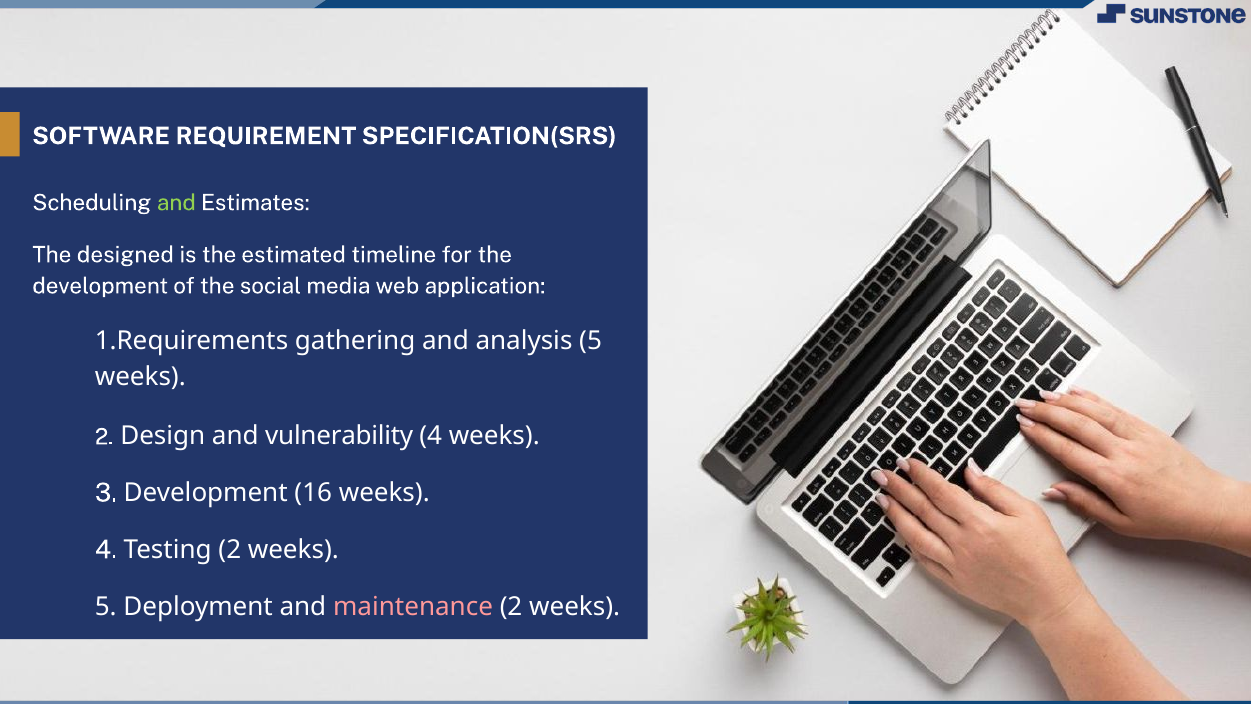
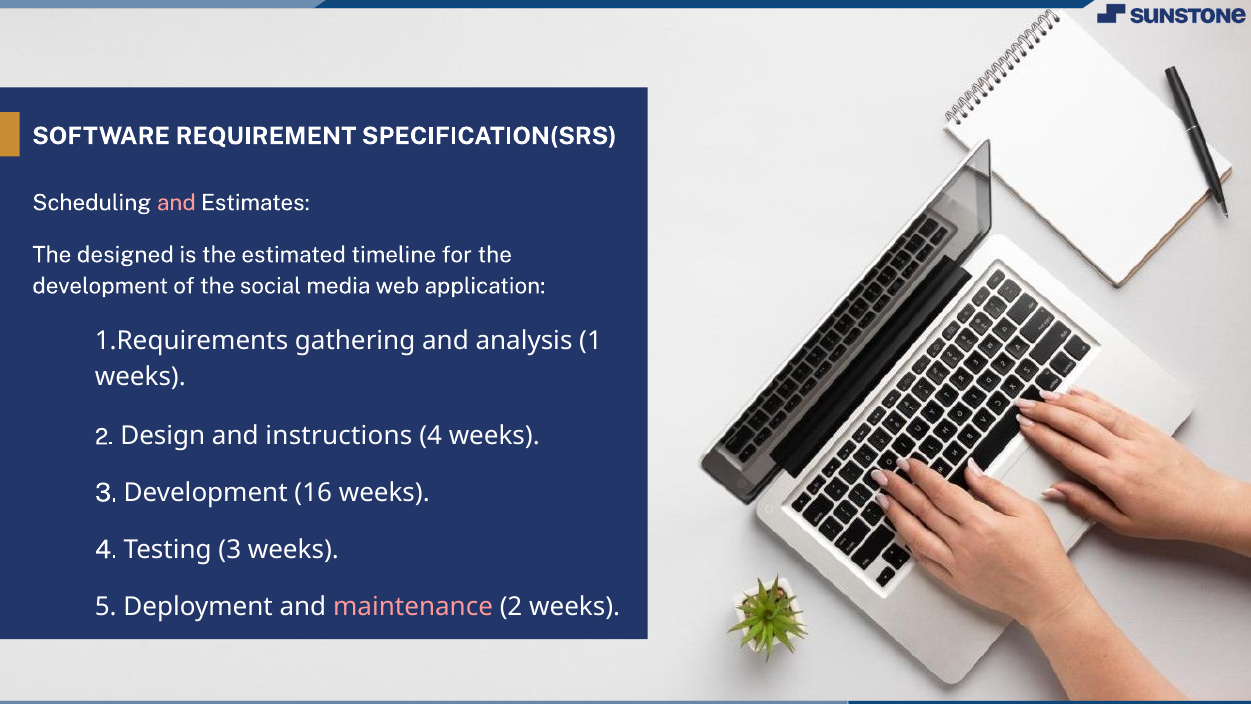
and colour: light green -> pink (176, 203)
analysis 5: 5 -> 1 (591, 341)
vulnerability: vulnerability -> instructions (339, 436)
Testing 2: 2 -> 3 (230, 550)
